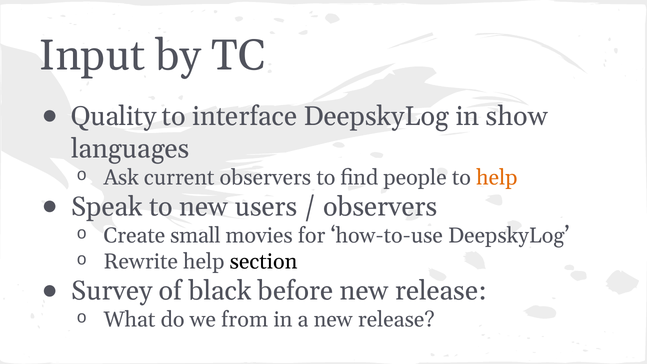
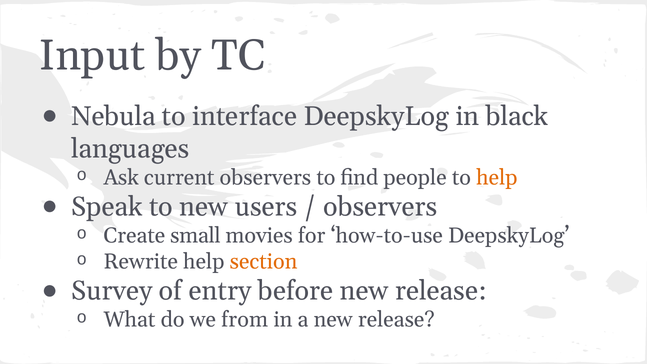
Quality: Quality -> Nebula (113, 116)
show: show -> black (517, 116)
section colour: black -> orange (264, 262)
black: black -> entry (220, 291)
